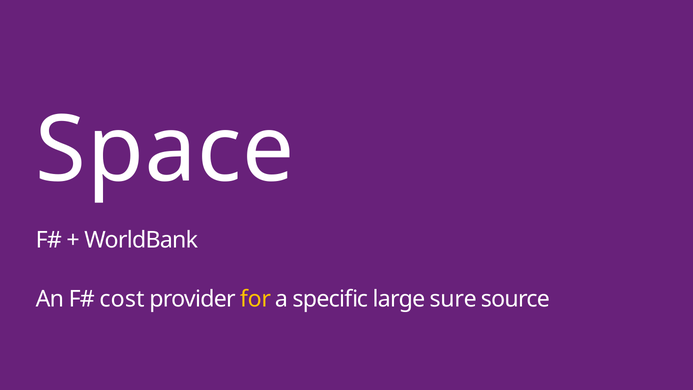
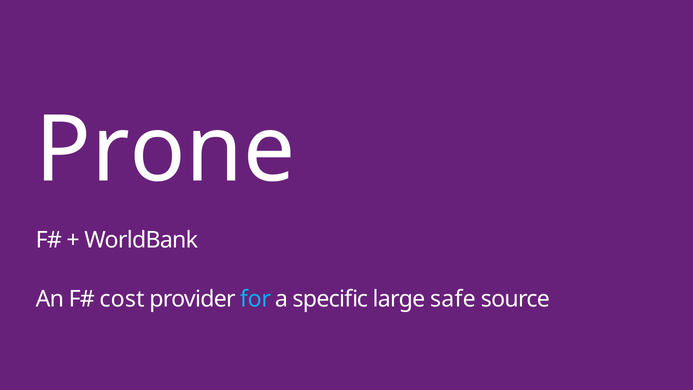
Space: Space -> Prone (165, 150)
for colour: yellow -> light blue (255, 299)
sure: sure -> safe (453, 299)
